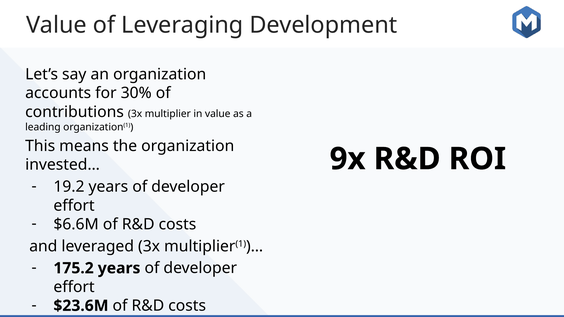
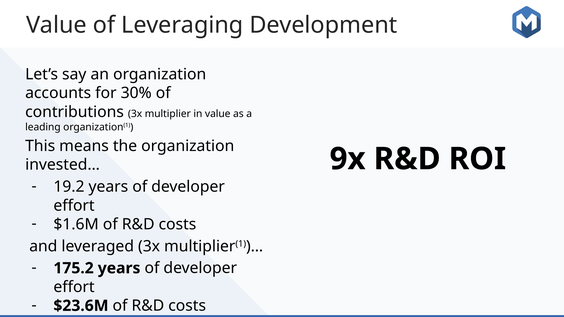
$6.6M: $6.6M -> $1.6M (76, 224)
